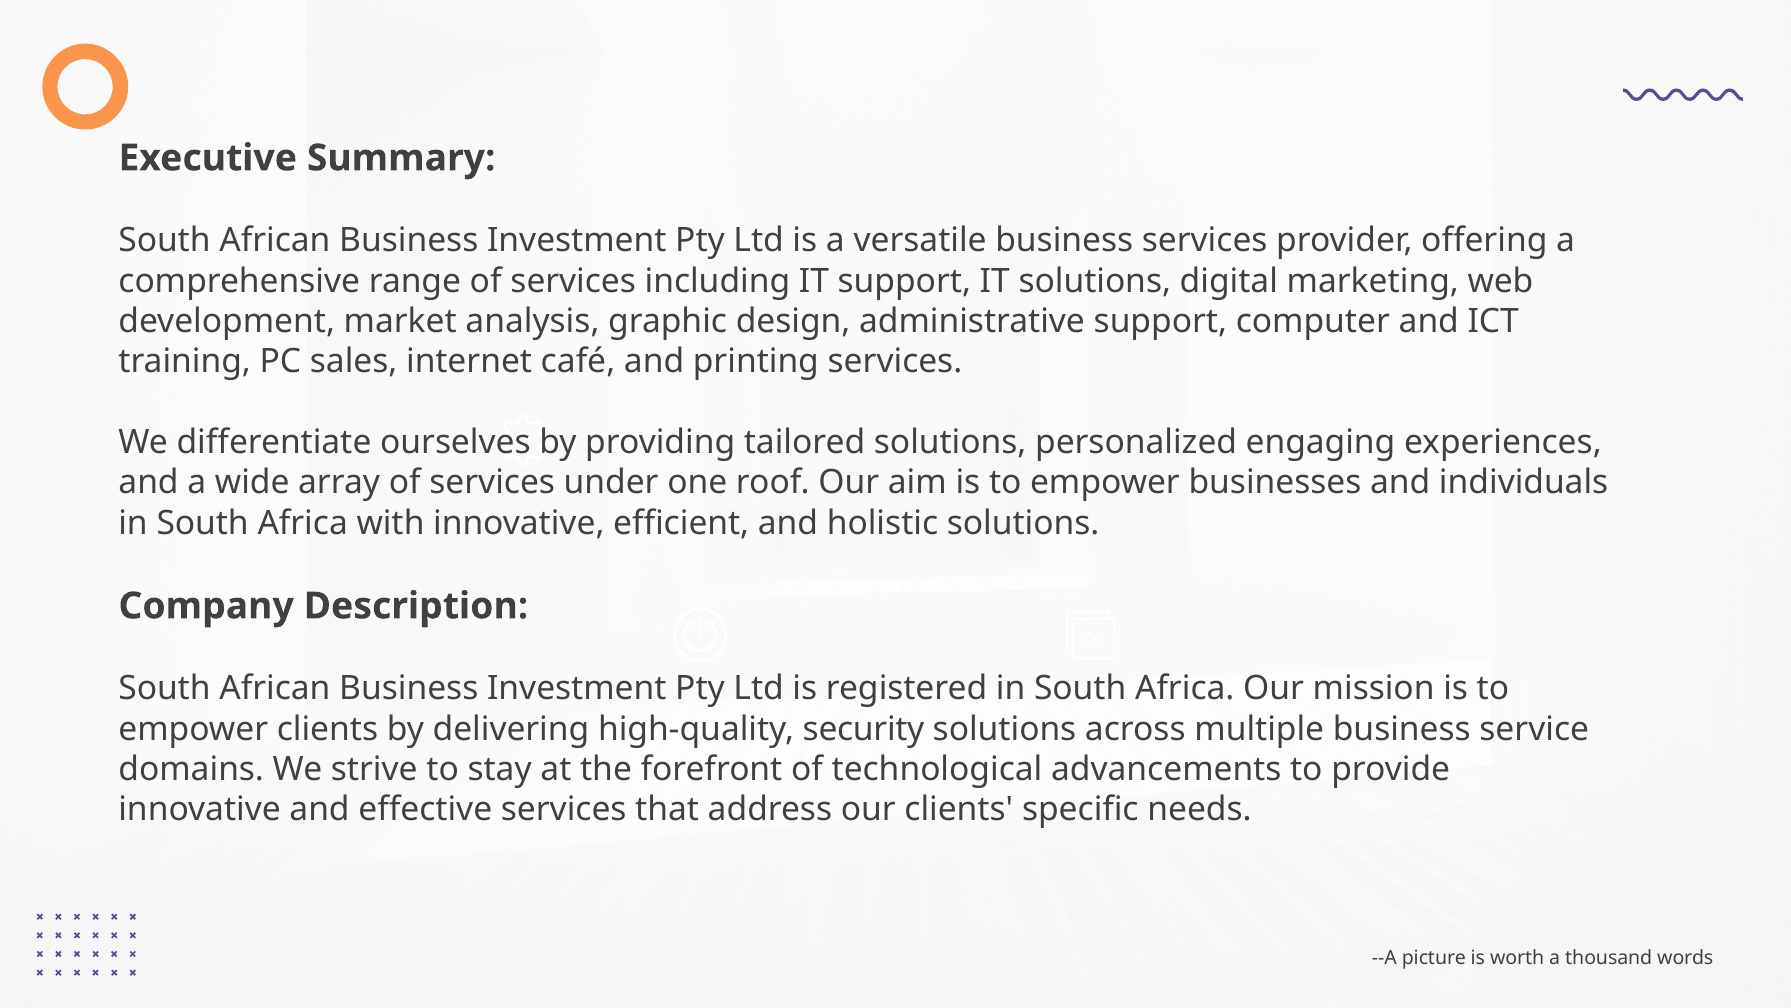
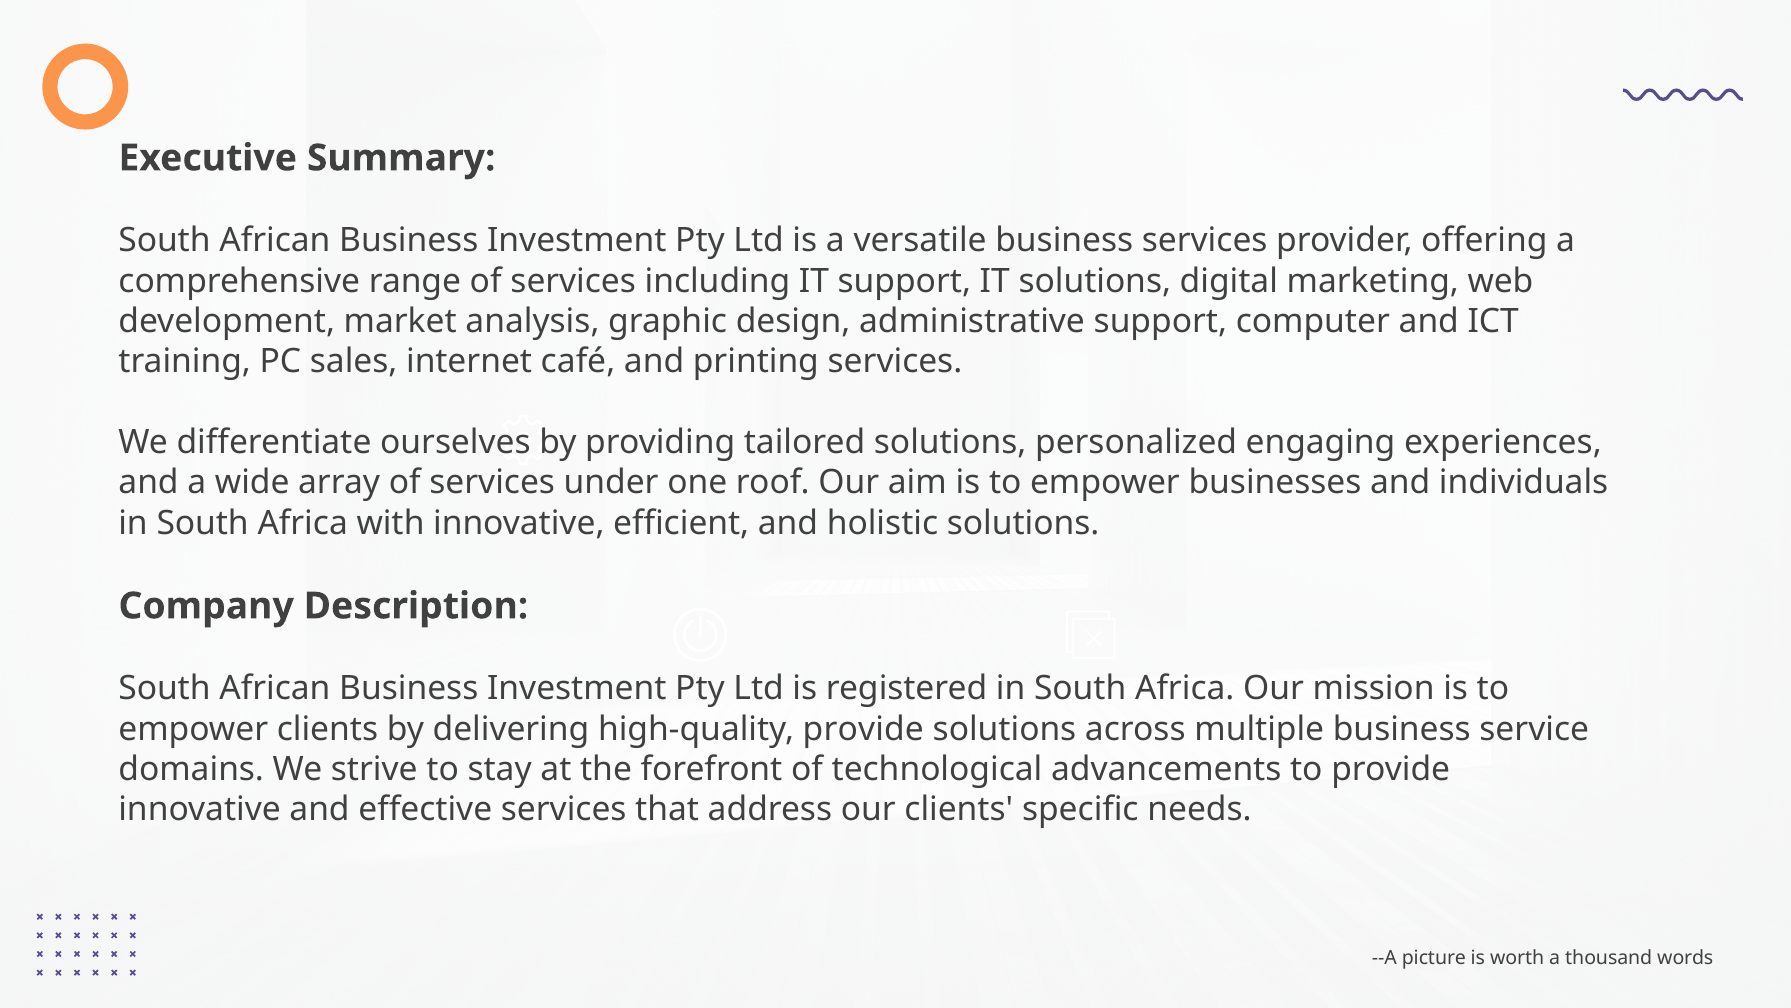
high-quality security: security -> provide (863, 729)
